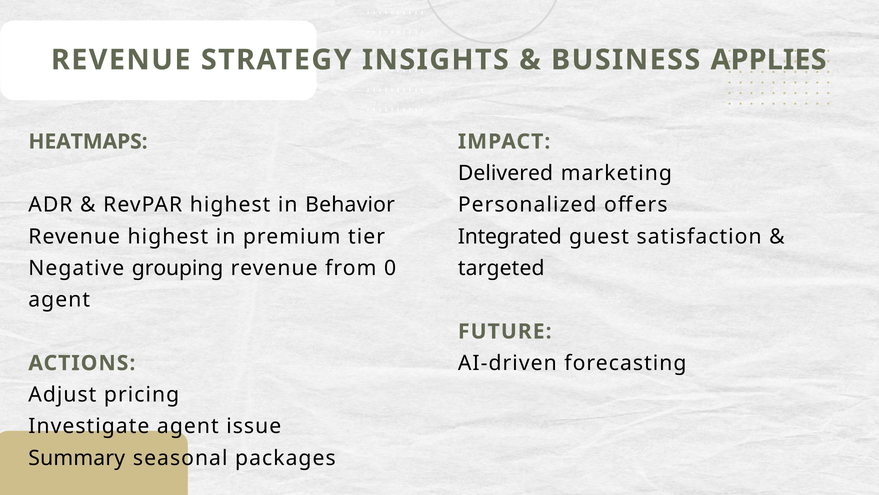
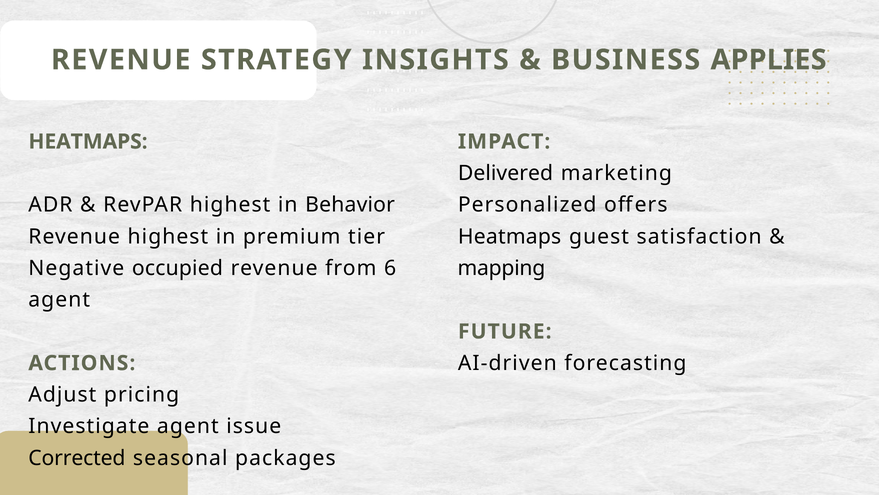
Integrated: Integrated -> Heatmaps (510, 236)
grouping: grouping -> occupied (177, 268)
0: 0 -> 6 (390, 268)
targeted: targeted -> mapping (501, 268)
Summary: Summary -> Corrected (77, 458)
